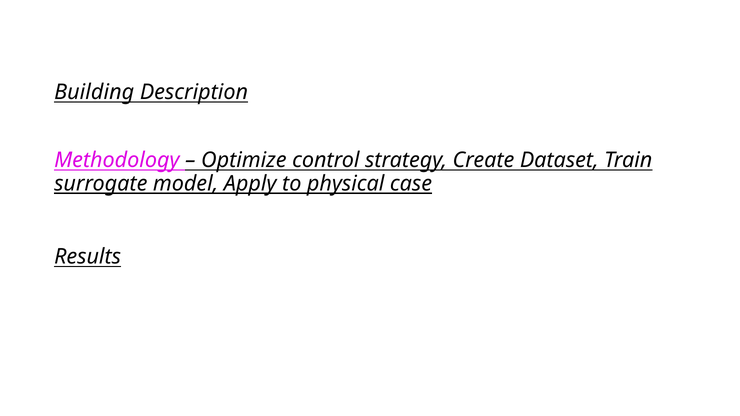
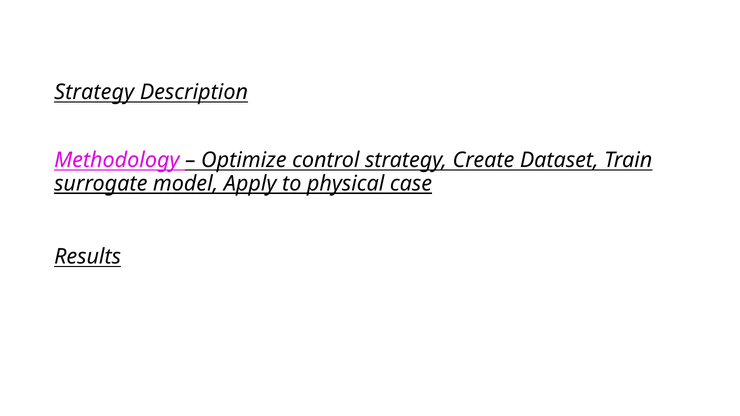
Building: Building -> Strategy (94, 92)
